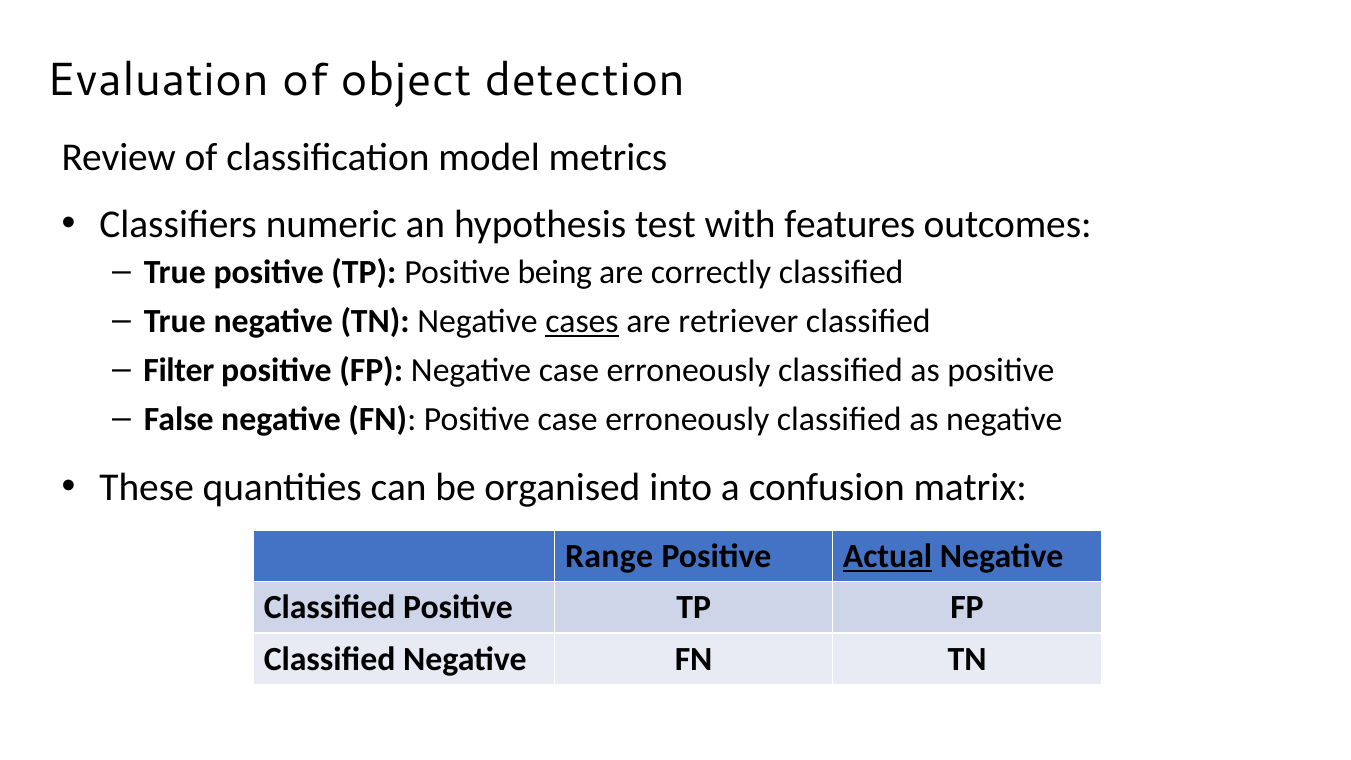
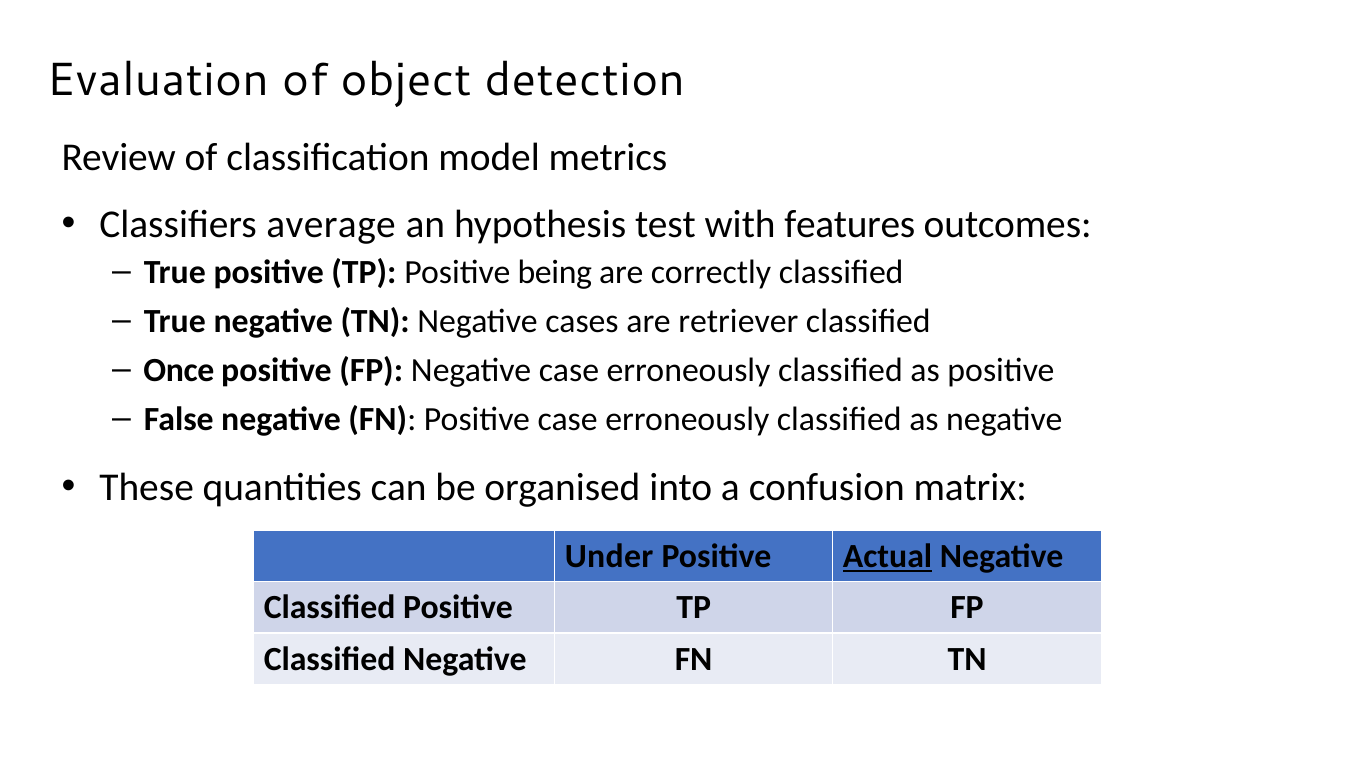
numeric: numeric -> average (331, 225)
cases underline: present -> none (582, 322)
Filter: Filter -> Once (179, 371)
Range: Range -> Under (609, 556)
